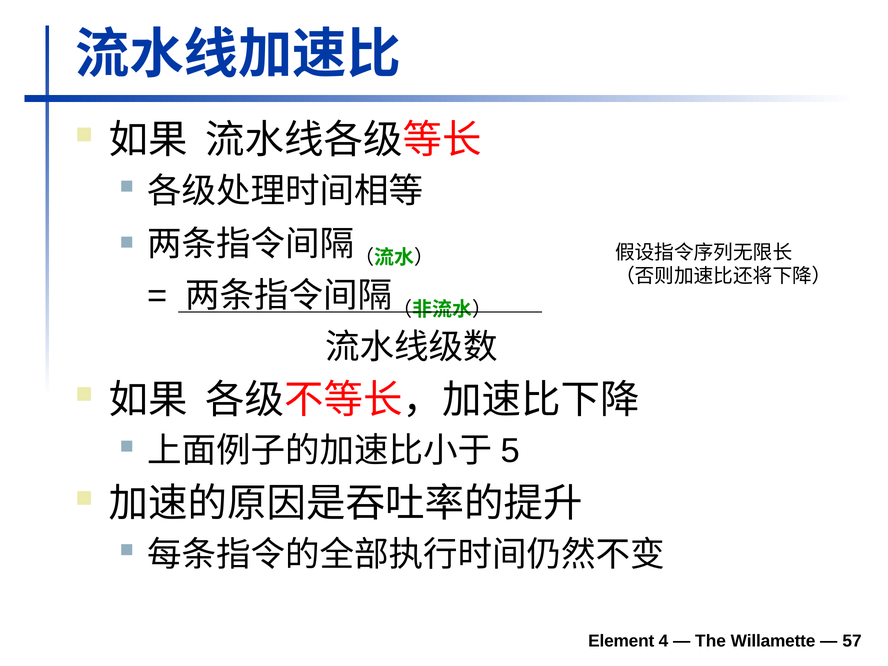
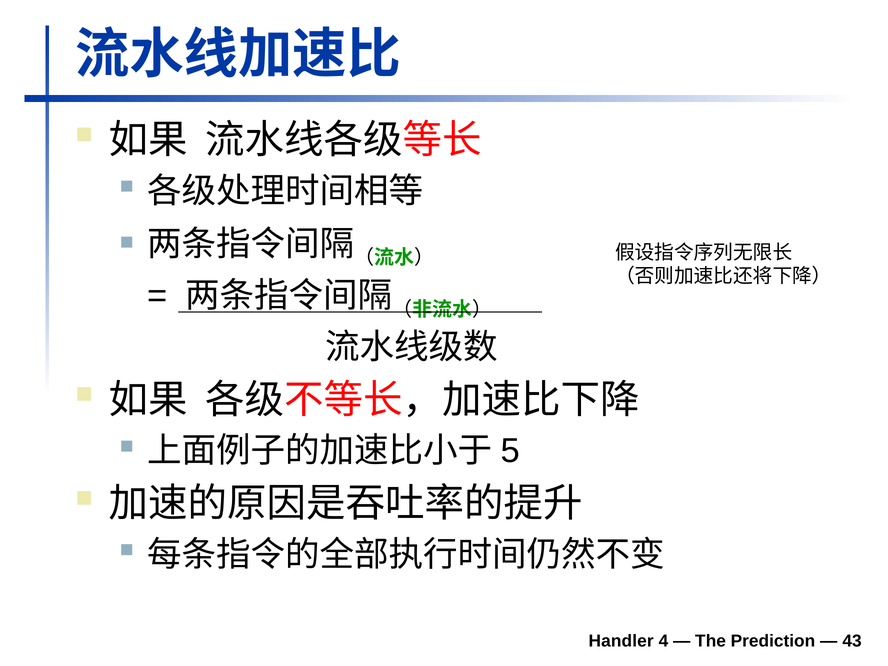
Element: Element -> Handler (621, 641)
Willamette: Willamette -> Prediction (773, 641)
57: 57 -> 43 (852, 641)
